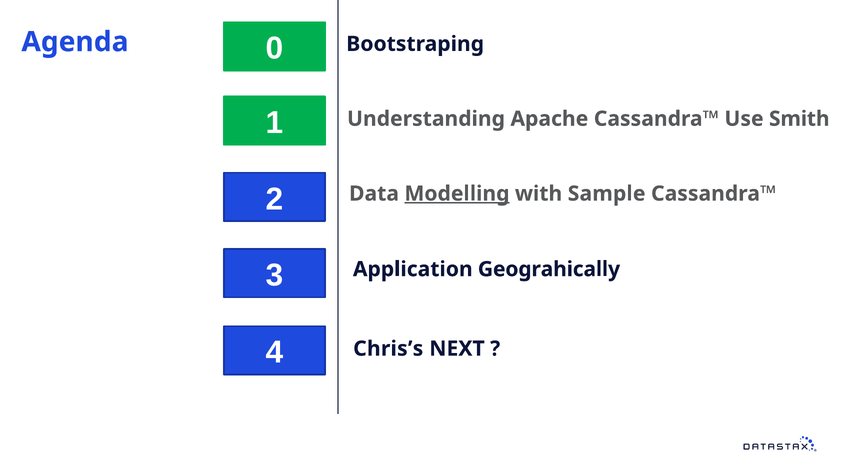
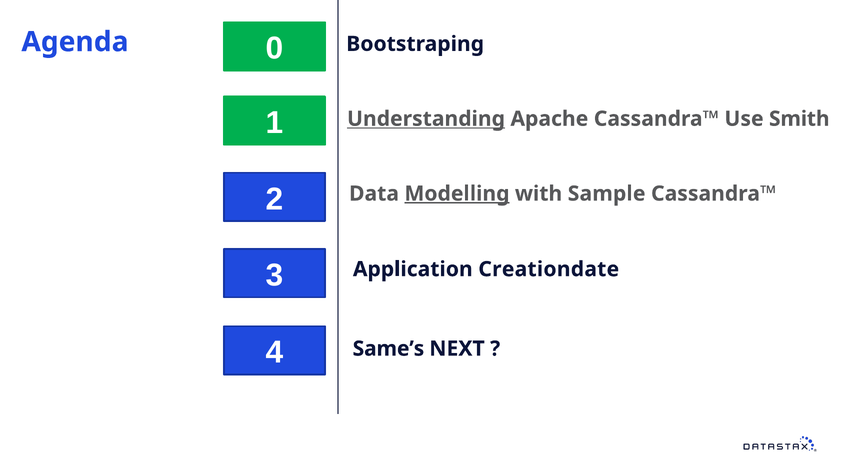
Understanding underline: none -> present (426, 119)
Geograhically: Geograhically -> Creationdate (549, 269)
Chris’s: Chris’s -> Same’s (388, 349)
